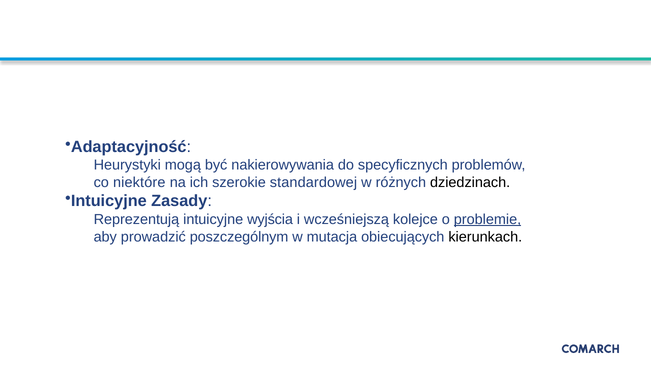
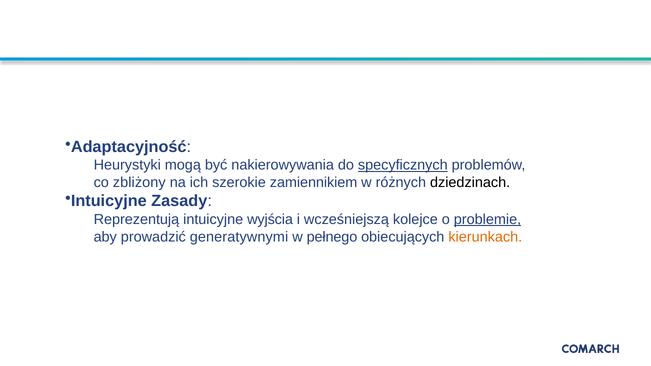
specyficznych underline: none -> present (403, 165)
niektóre: niektóre -> zbliżony (139, 183)
standardowej: standardowej -> zamiennikiem (314, 183)
poszczególnym: poszczególnym -> generatywnymi (239, 237)
mutacja: mutacja -> pełnego (332, 237)
kierunkach colour: black -> orange (485, 237)
